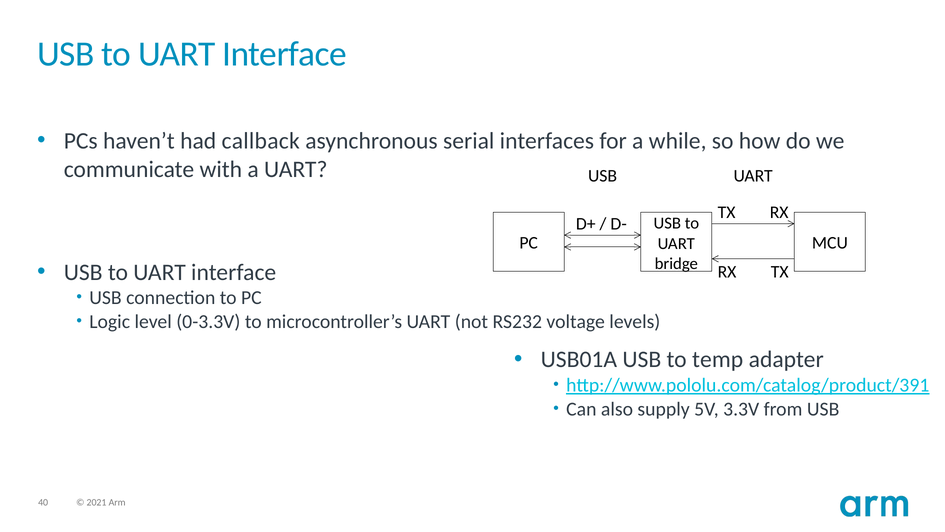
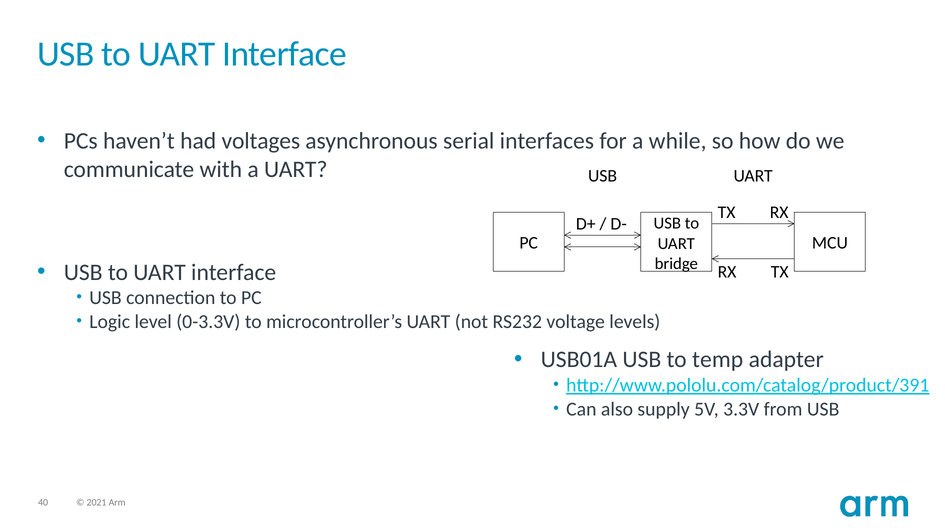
callback: callback -> voltages (261, 141)
